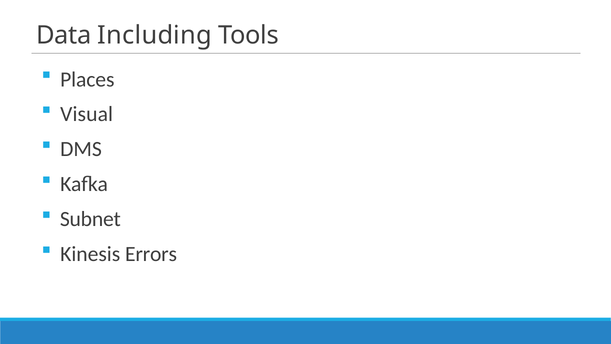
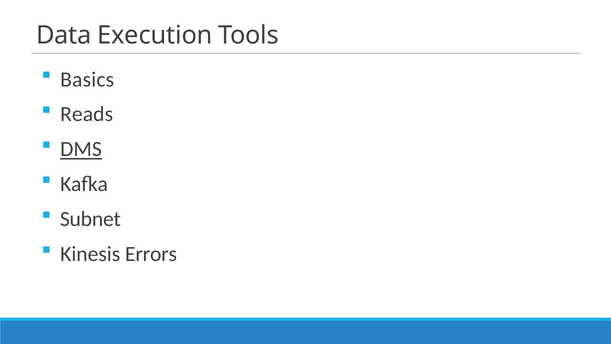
Including: Including -> Execution (155, 35)
Places: Places -> Basics (87, 79)
Visual: Visual -> Reads (87, 114)
DMS underline: none -> present (81, 149)
